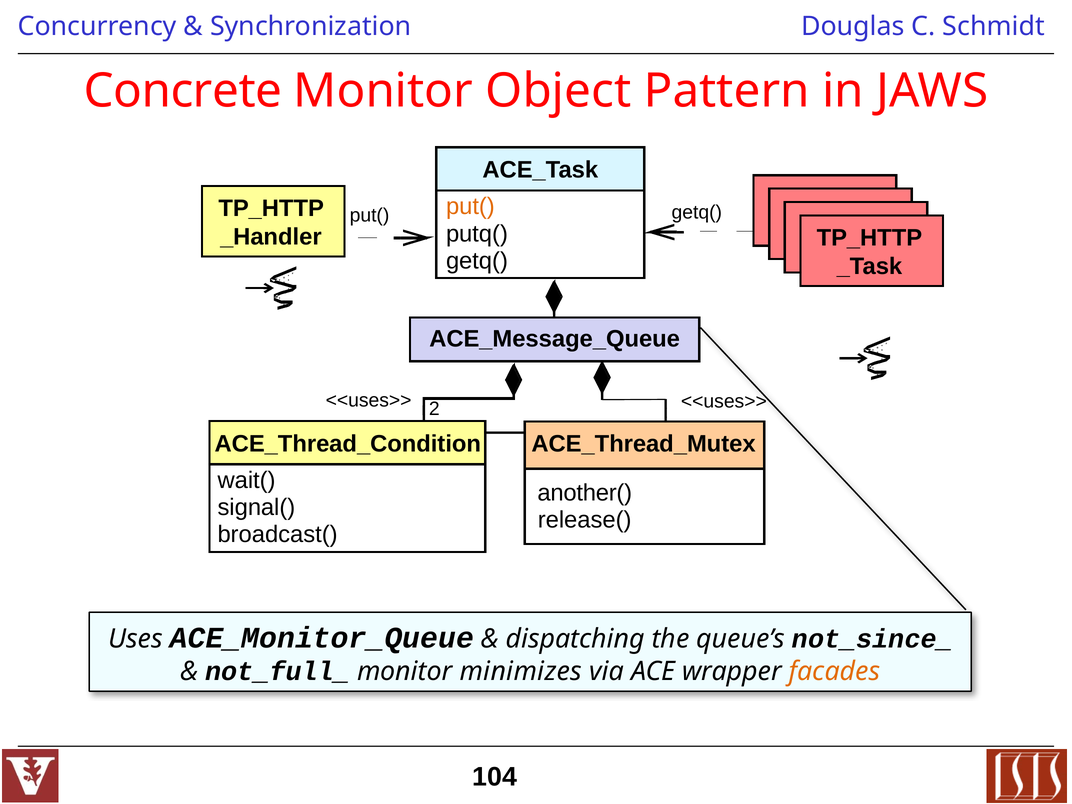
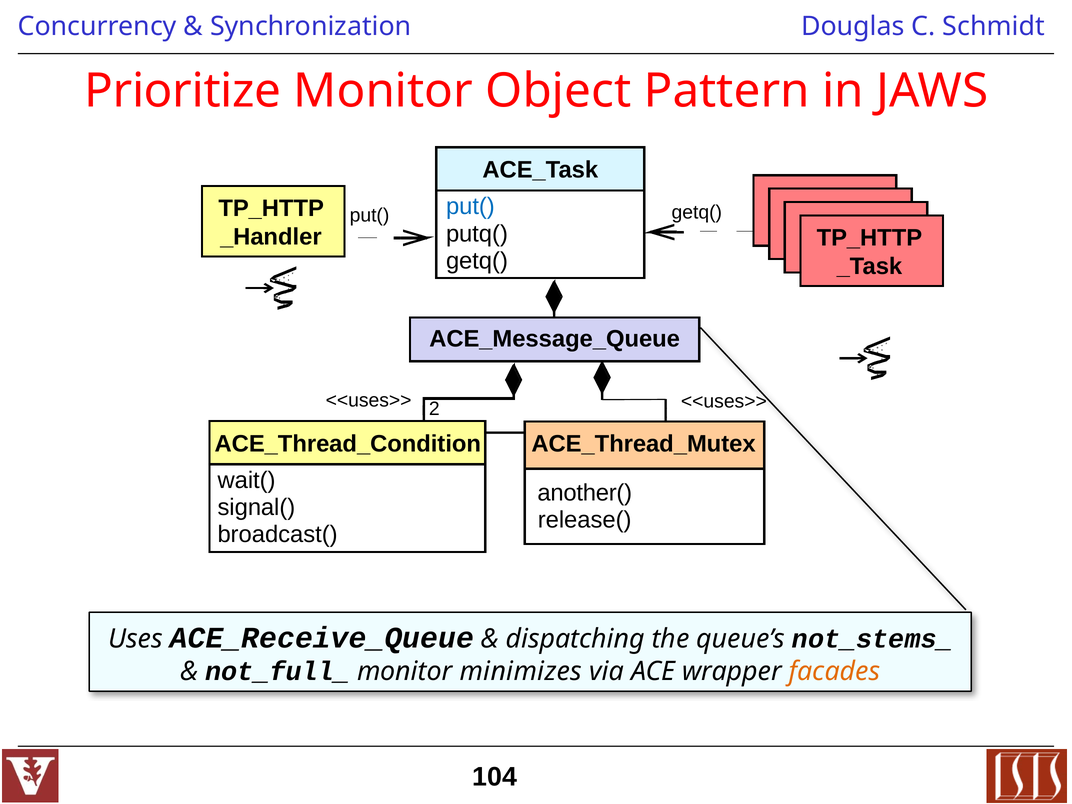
Concrete: Concrete -> Prioritize (183, 91)
put( colour: orange -> blue (470, 207)
ACE_Monitor_Queue: ACE_Monitor_Queue -> ACE_Receive_Queue (322, 638)
not_since_: not_since_ -> not_stems_ (872, 639)
